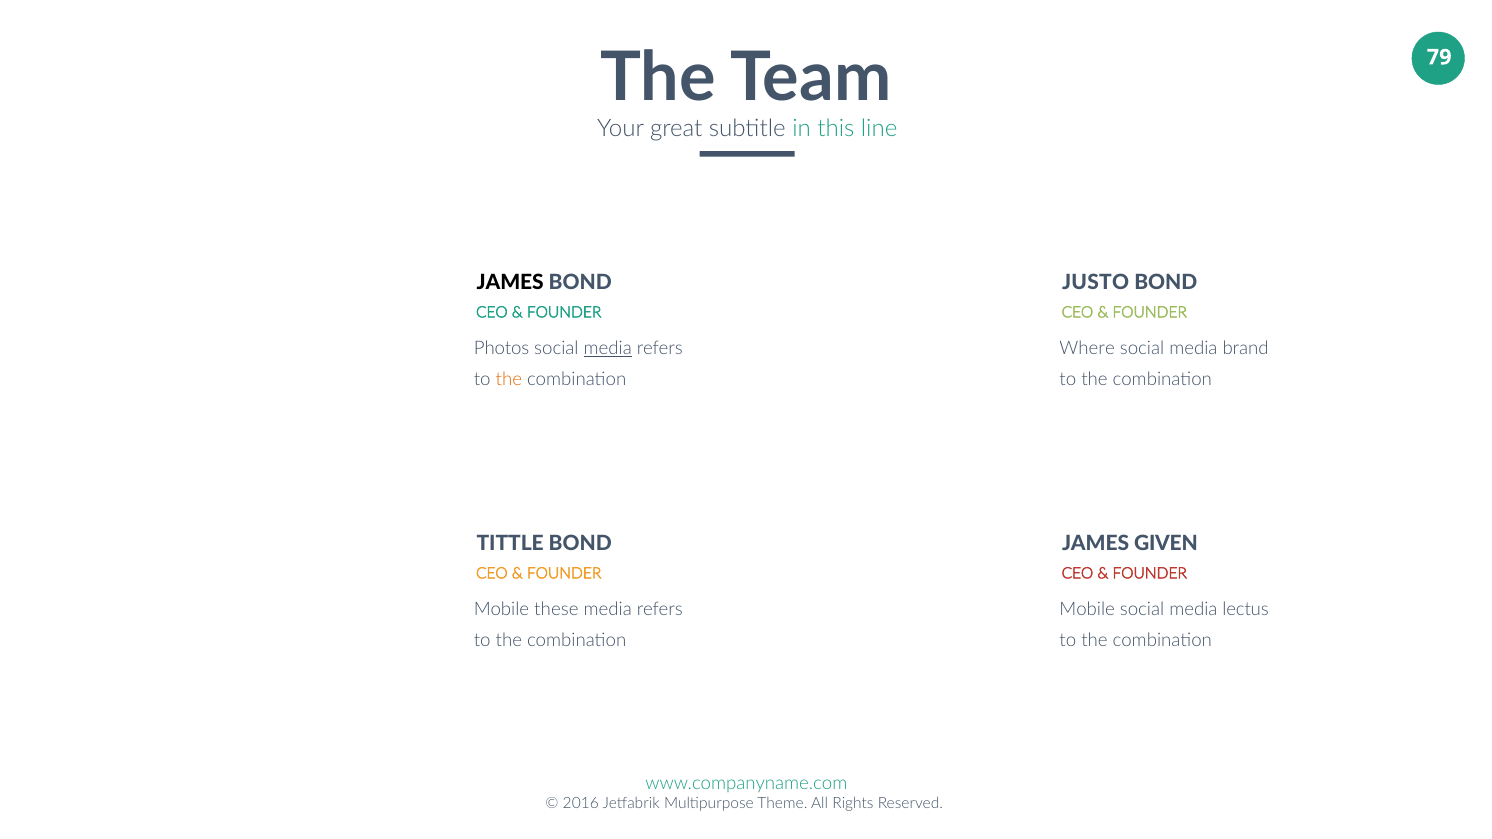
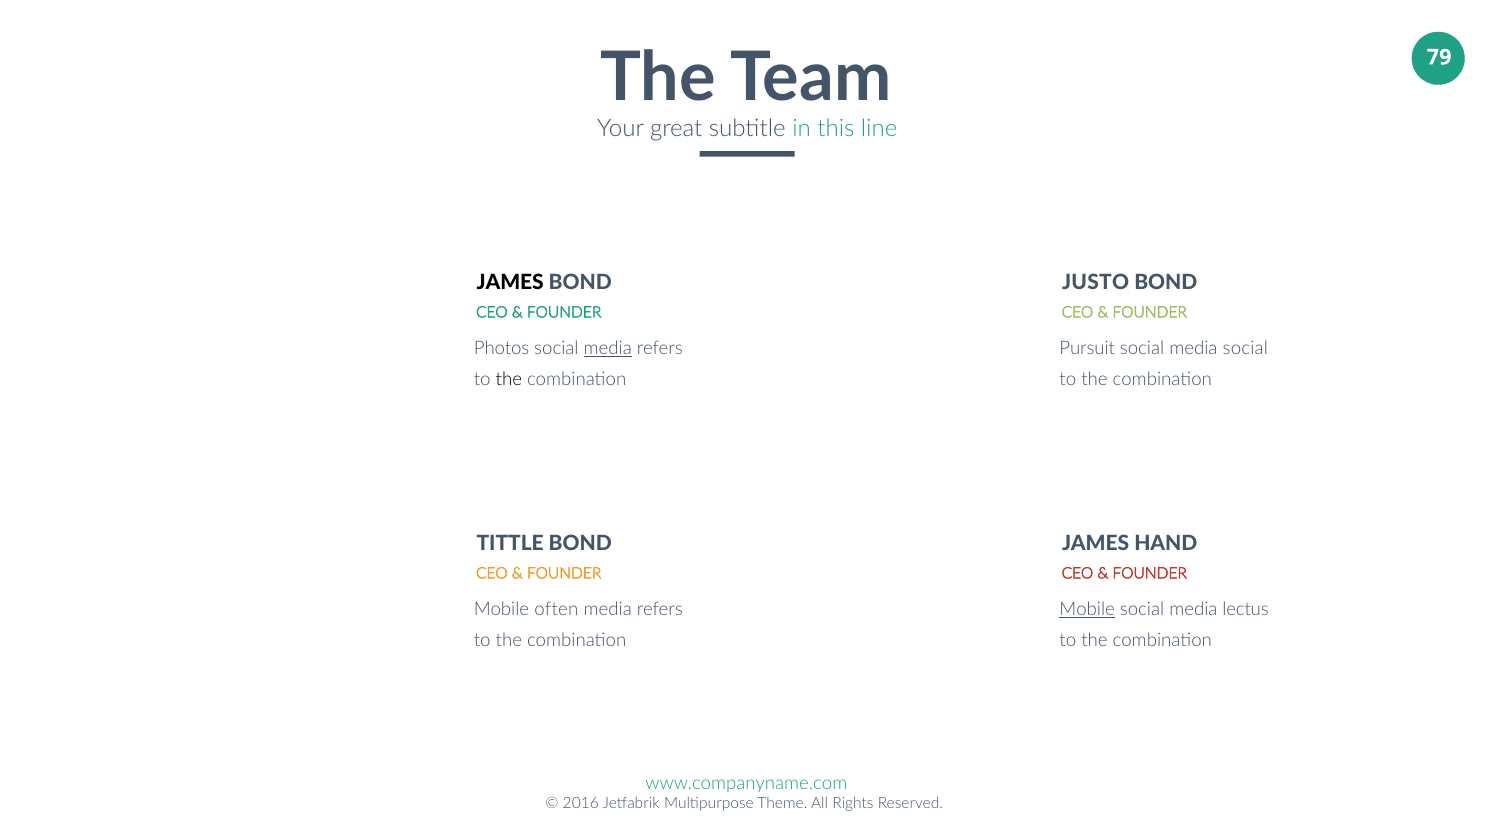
Where: Where -> Pursuit (1087, 348)
media brand: brand -> social (1245, 348)
the colour: orange -> black (509, 380)
GIVEN: GIVEN -> HAND (1166, 544)
these: these -> often (556, 609)
Mobile underline: none -> present (1087, 609)
